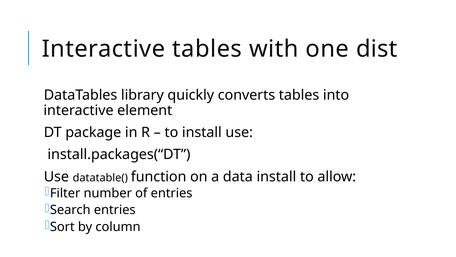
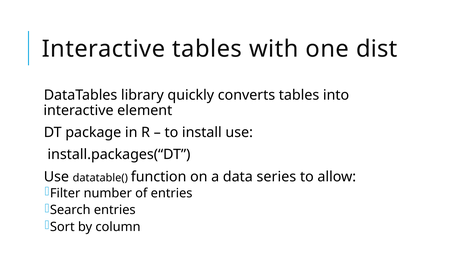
data install: install -> series (276, 176)
